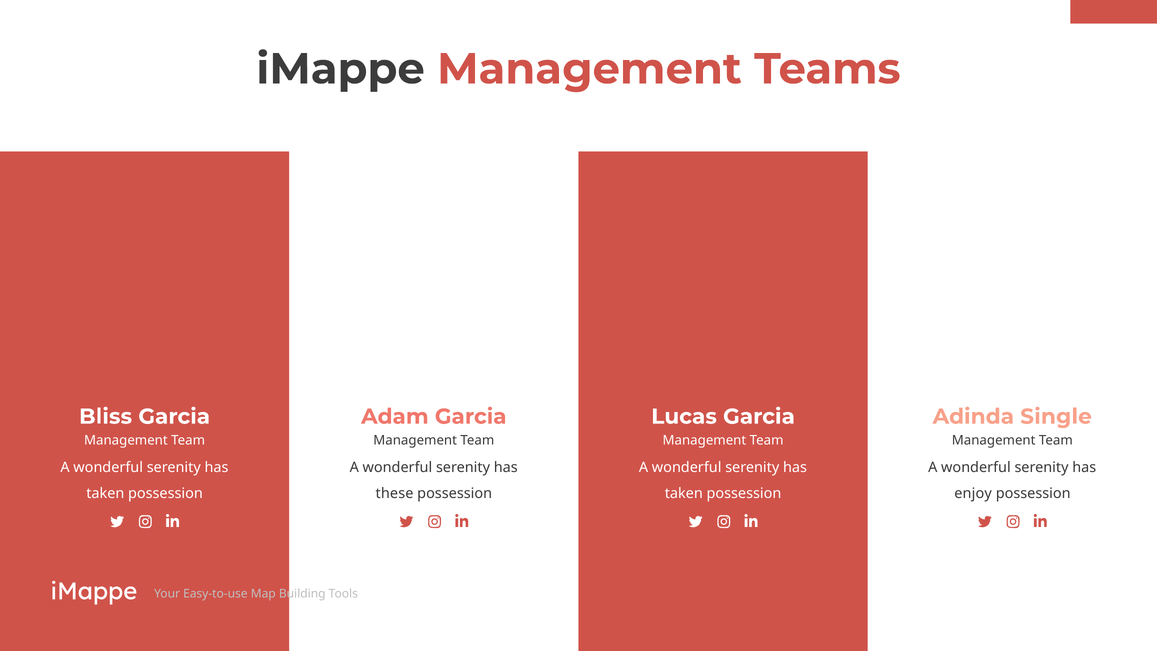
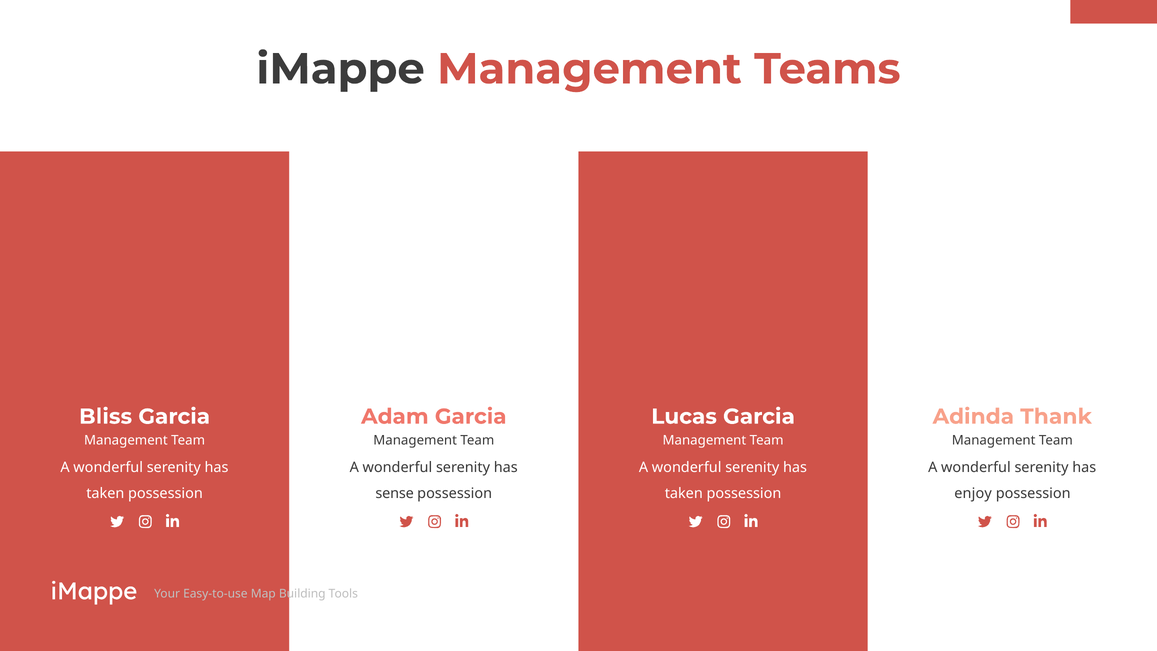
Single: Single -> Thank (1056, 416)
these: these -> sense (395, 493)
